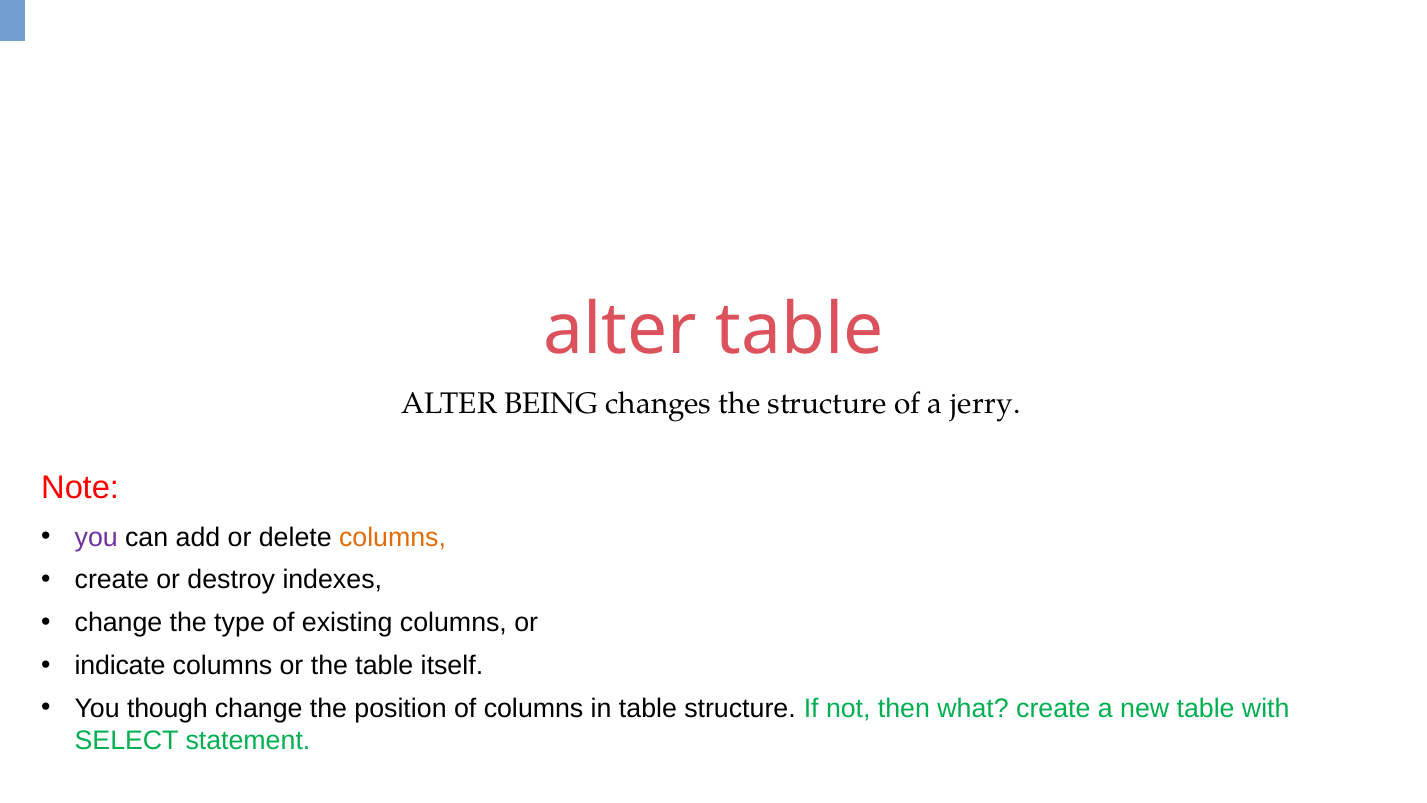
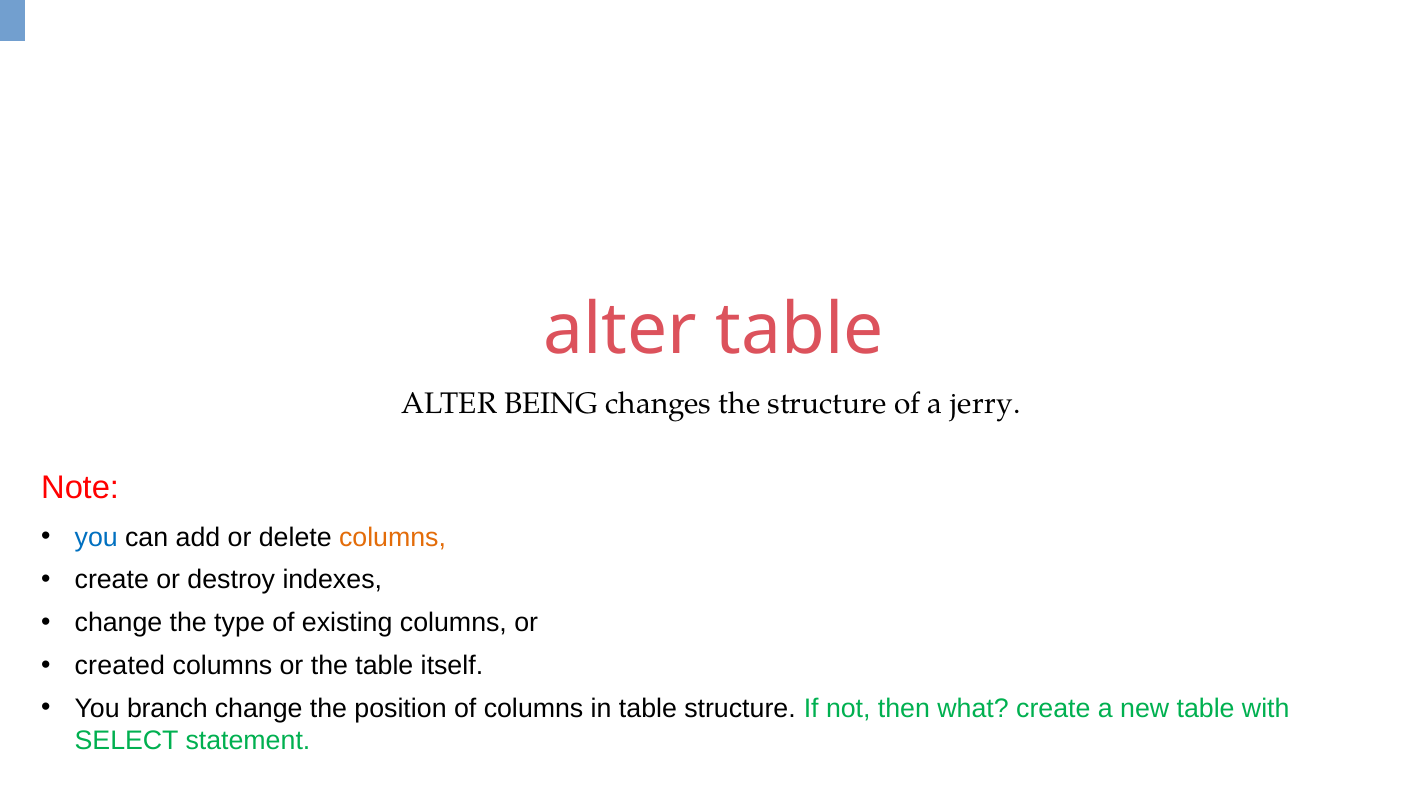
you colour: purple -> blue (96, 537)
indicate: indicate -> created (120, 665)
though: though -> branch (167, 708)
